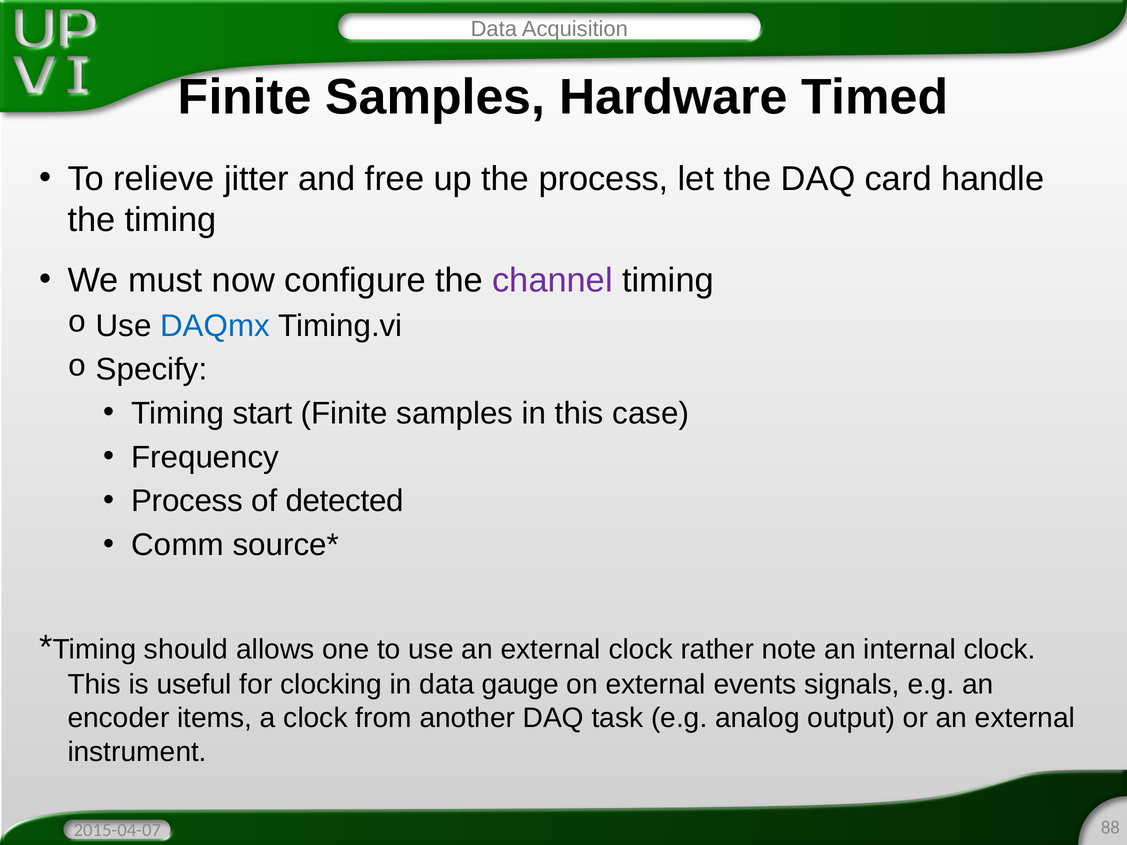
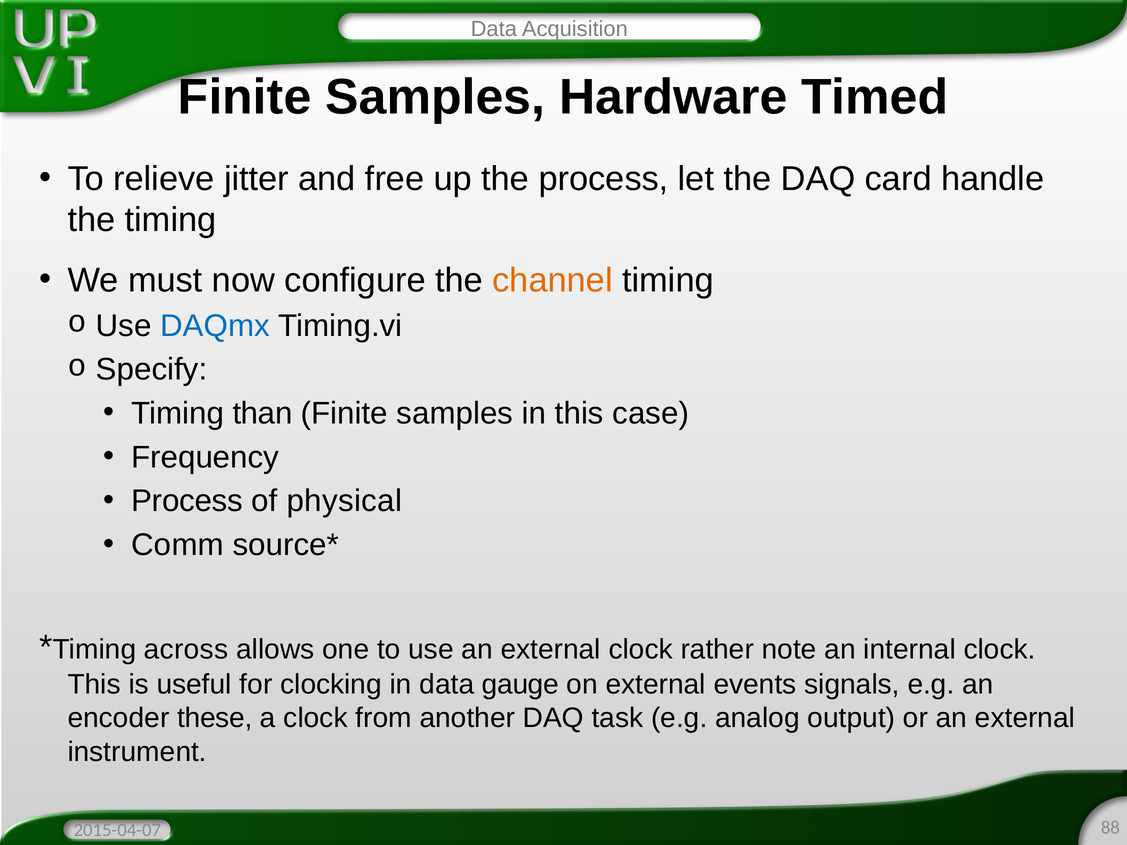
channel colour: purple -> orange (552, 280)
start: start -> than (263, 414)
detected: detected -> physical (344, 501)
should: should -> across (186, 650)
items: items -> these (215, 718)
